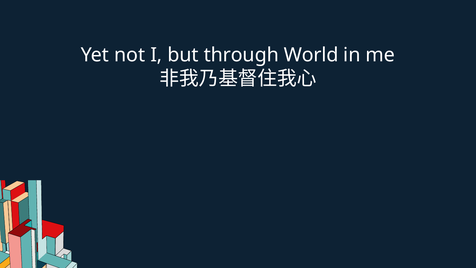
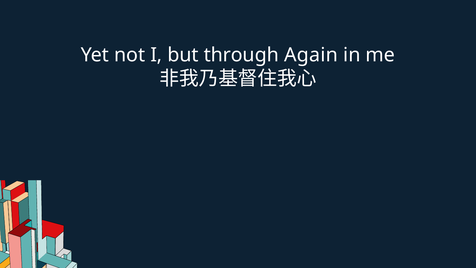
World: World -> Again (311, 55)
